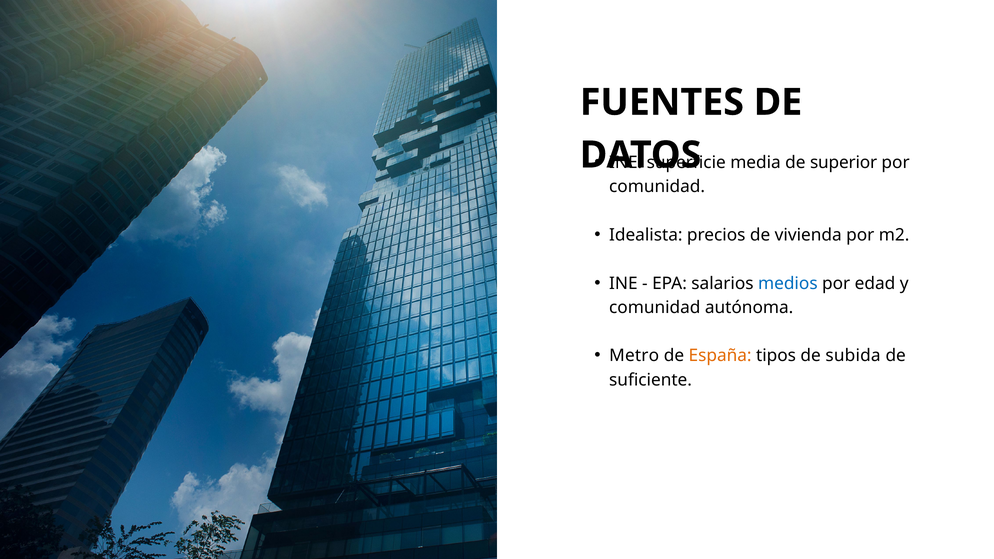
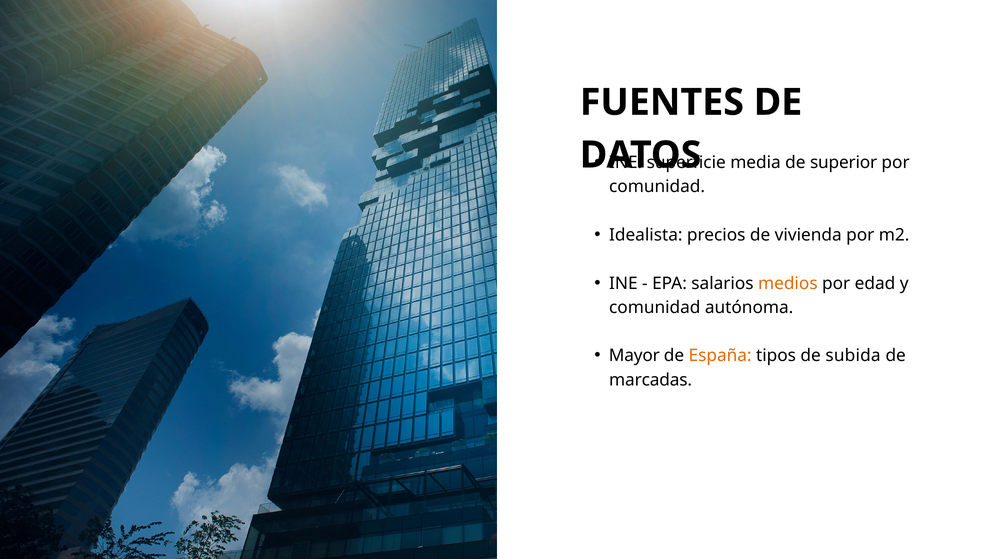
medios colour: blue -> orange (788, 283)
Metro: Metro -> Mayor (634, 356)
suficiente: suficiente -> marcadas (651, 380)
